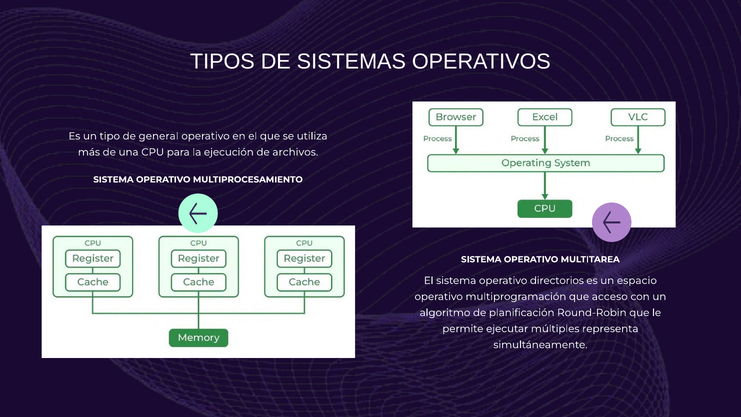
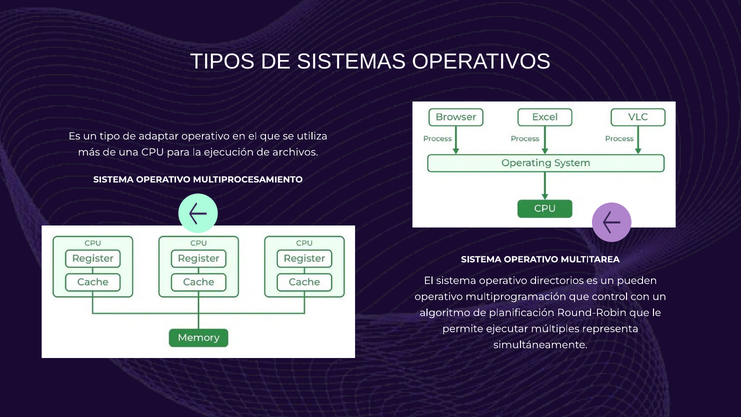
general: general -> adaptar (159, 136)
espacio: espacio -> pueden (637, 280)
acceso: acceso -> control (610, 296)
